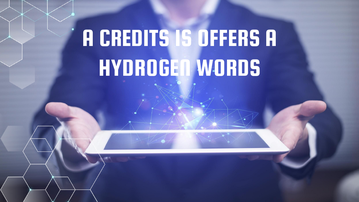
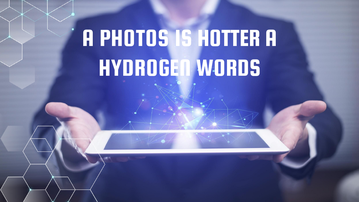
CREDITS: CREDITS -> PHOTOS (134, 38)
OFFERS: OFFERS -> HOTTER (229, 38)
